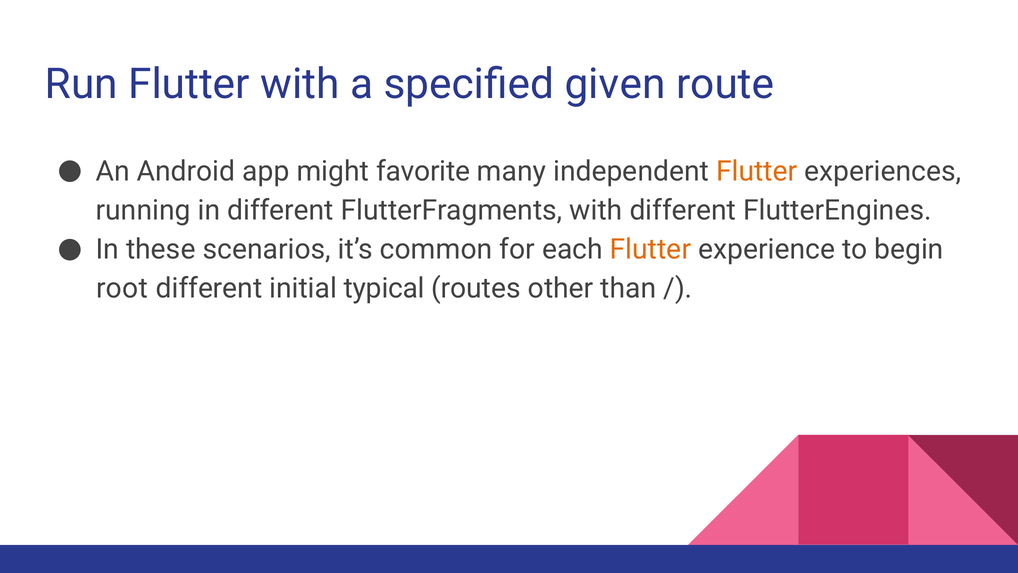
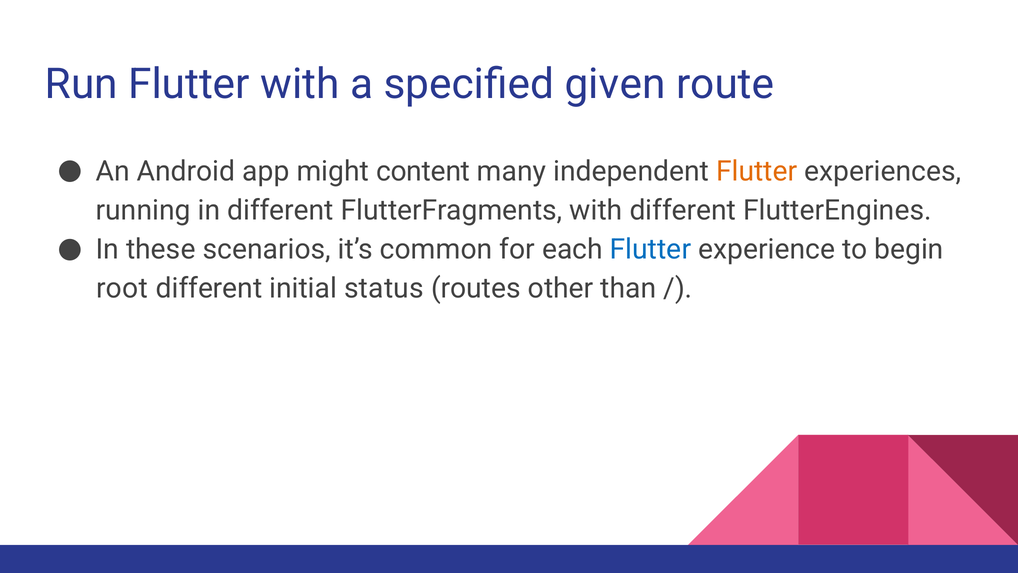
favorite: favorite -> content (423, 171)
Flutter colour: orange -> blue (650, 249)
typical: typical -> status (384, 288)
